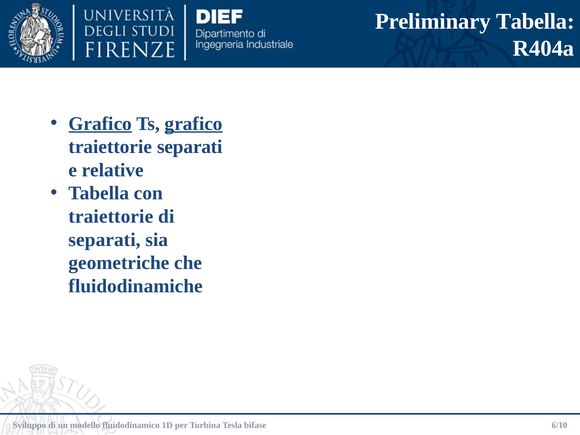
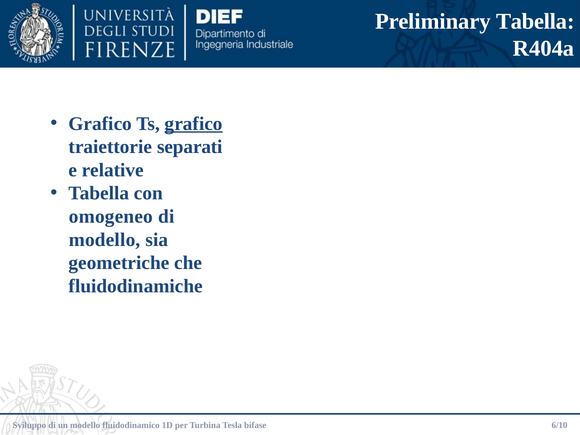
Grafico underline: present -> none (100, 124)
traiettorie: traiettorie -> omogeneo (111, 216)
separati: separati -> modello (105, 240)
